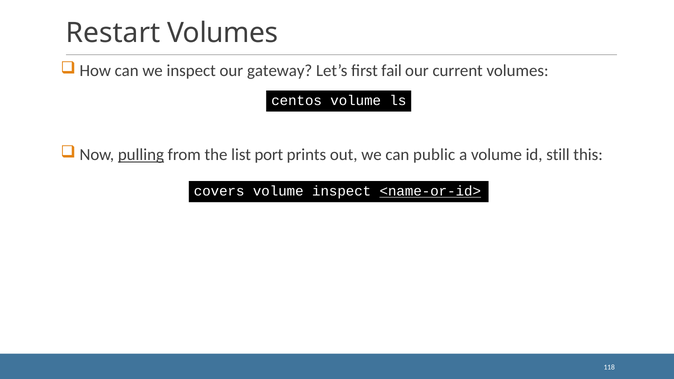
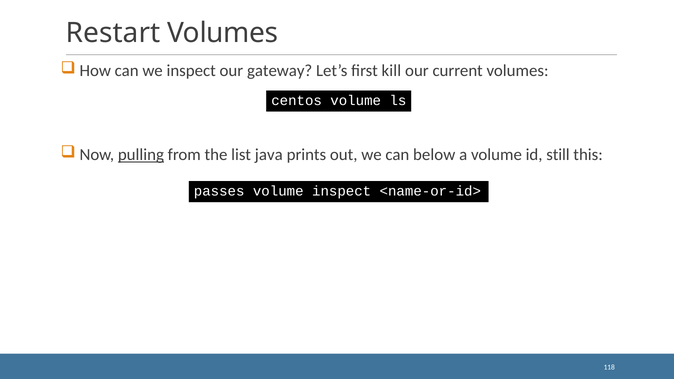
fail: fail -> kill (391, 71)
port: port -> java (269, 155)
public: public -> below (434, 155)
covers: covers -> passes (219, 191)
<name-or-id> underline: present -> none (430, 191)
